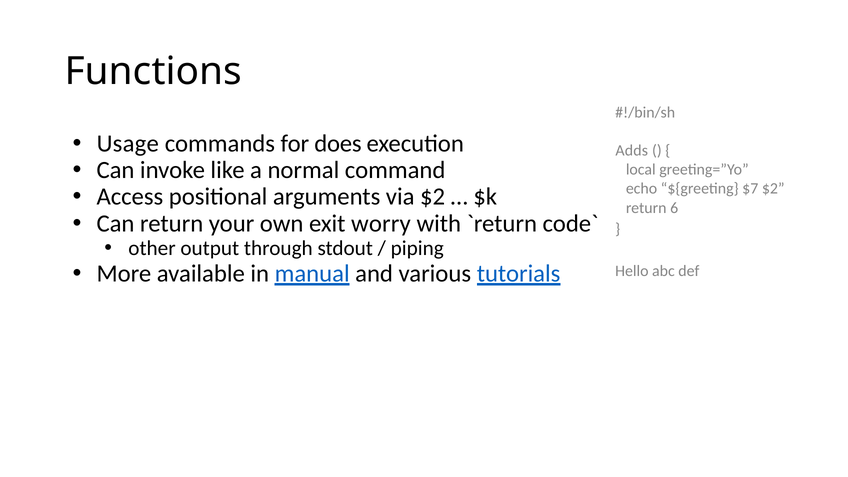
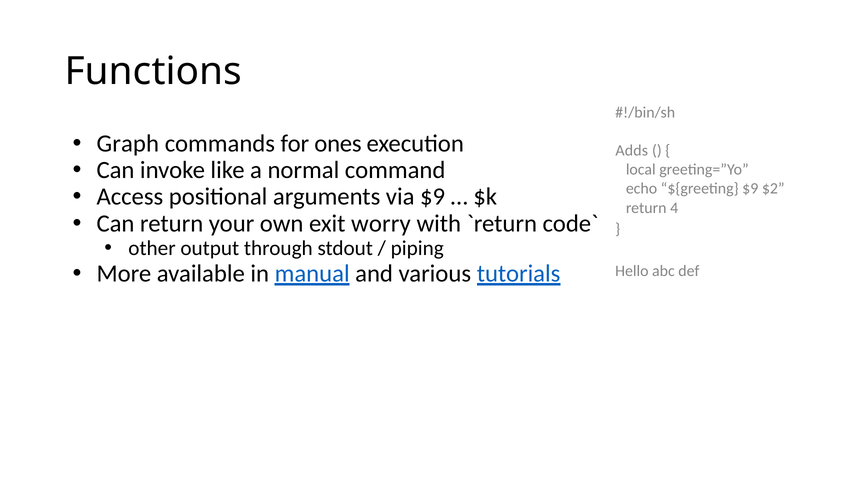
Usage: Usage -> Graph (128, 143)
does: does -> ones (338, 143)
${greeting $7: $7 -> $9 (750, 189)
via $2: $2 -> $9 (433, 197)
6: 6 -> 4 (674, 208)
